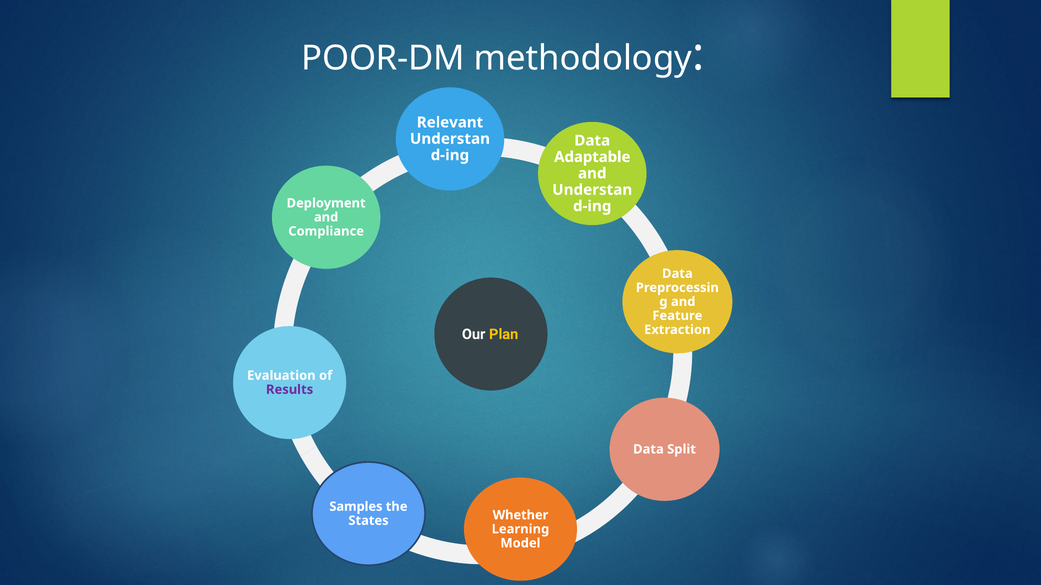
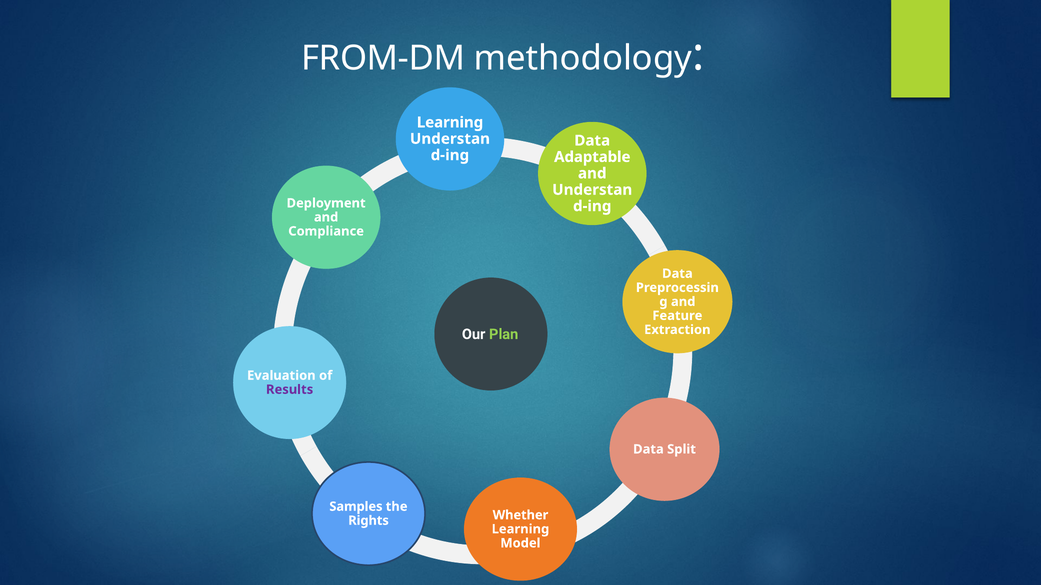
POOR-DM: POOR-DM -> FROM-DM (383, 59)
Relevant: Relevant -> Learning (450, 123)
Plan colour: yellow -> light green (504, 335)
States: States -> Rights (369, 521)
